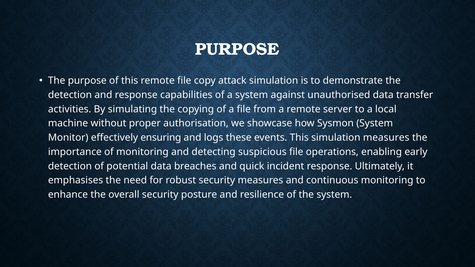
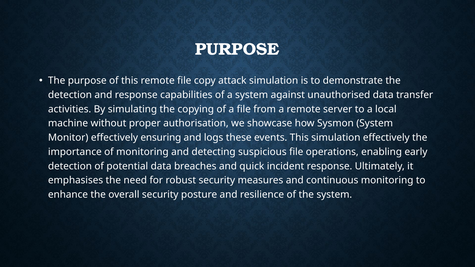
simulation measures: measures -> effectively (386, 138)
